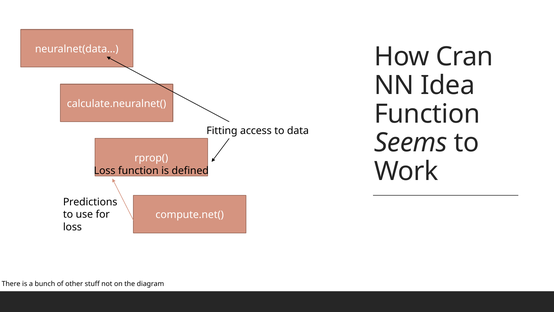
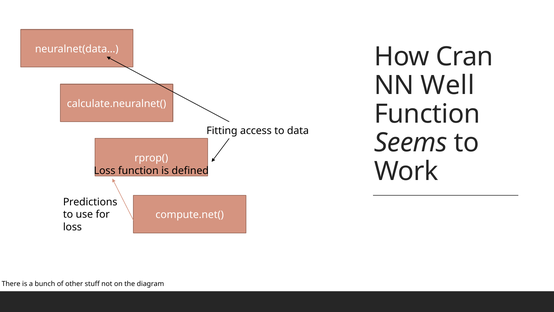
Idea: Idea -> Well (447, 85)
